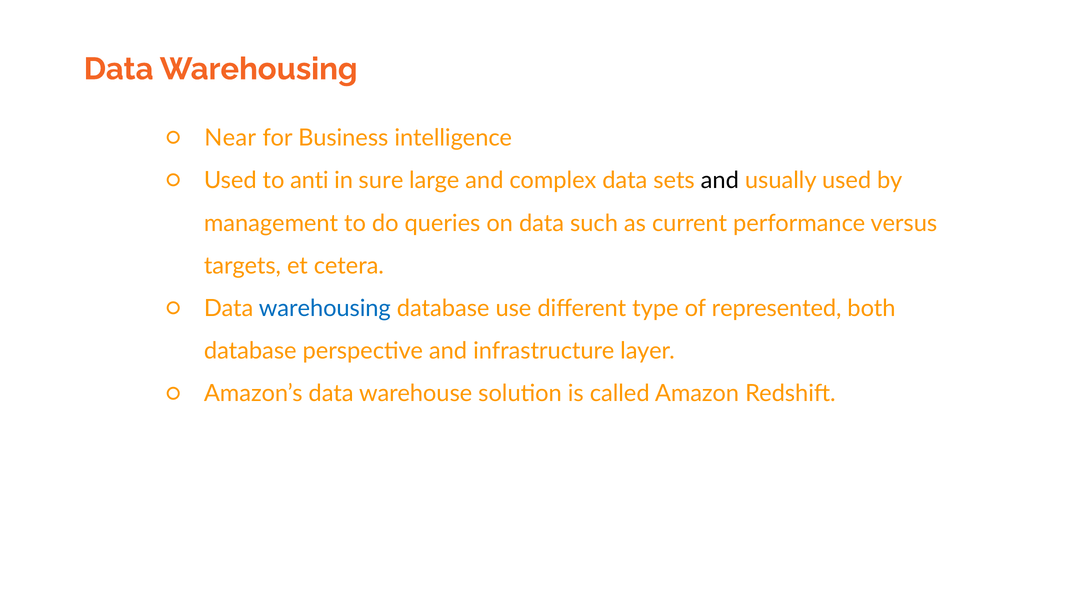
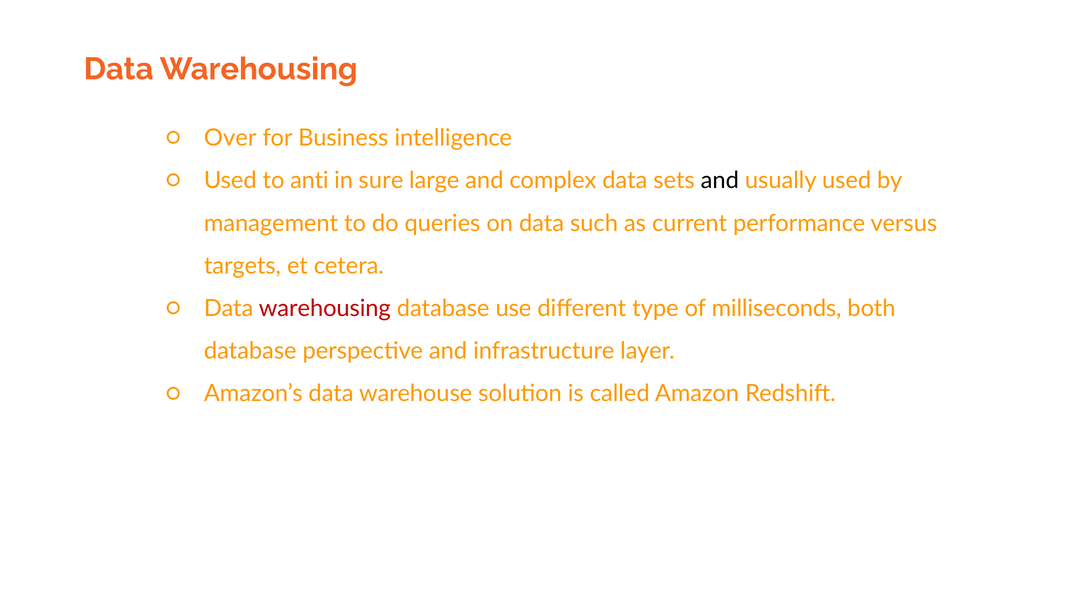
Near: Near -> Over (230, 138)
warehousing colour: blue -> red (325, 309)
represented: represented -> milliseconds (777, 309)
